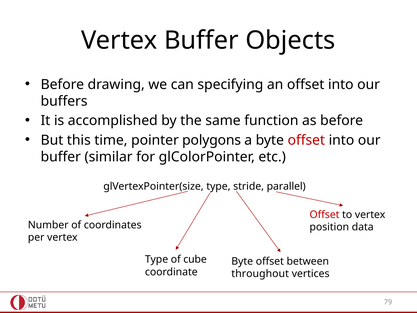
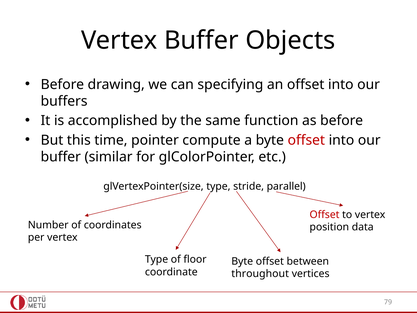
polygons: polygons -> compute (212, 140)
cube: cube -> floor (195, 259)
